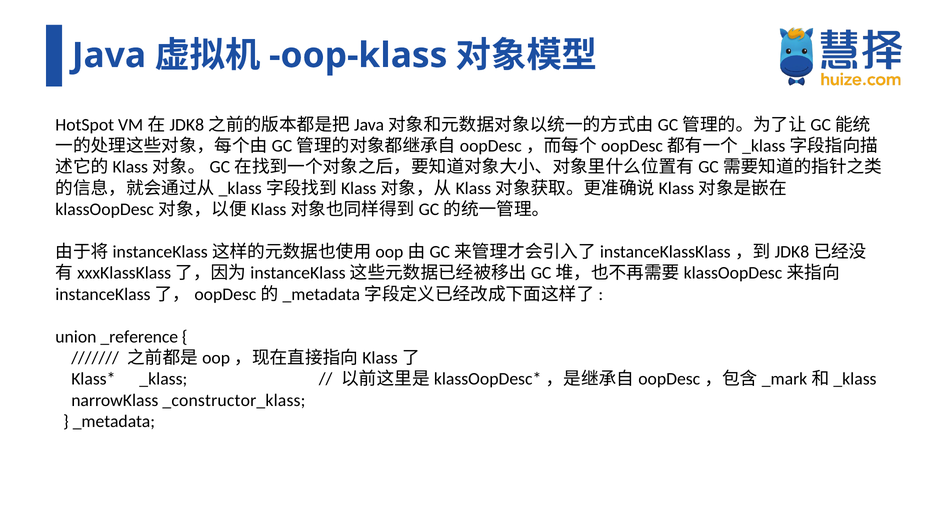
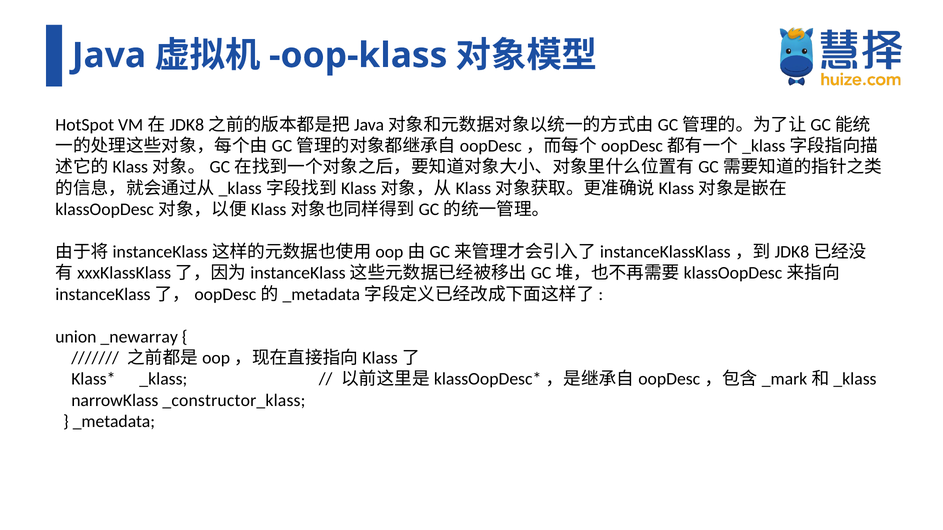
_reference: _reference -> _newarray (139, 337)
